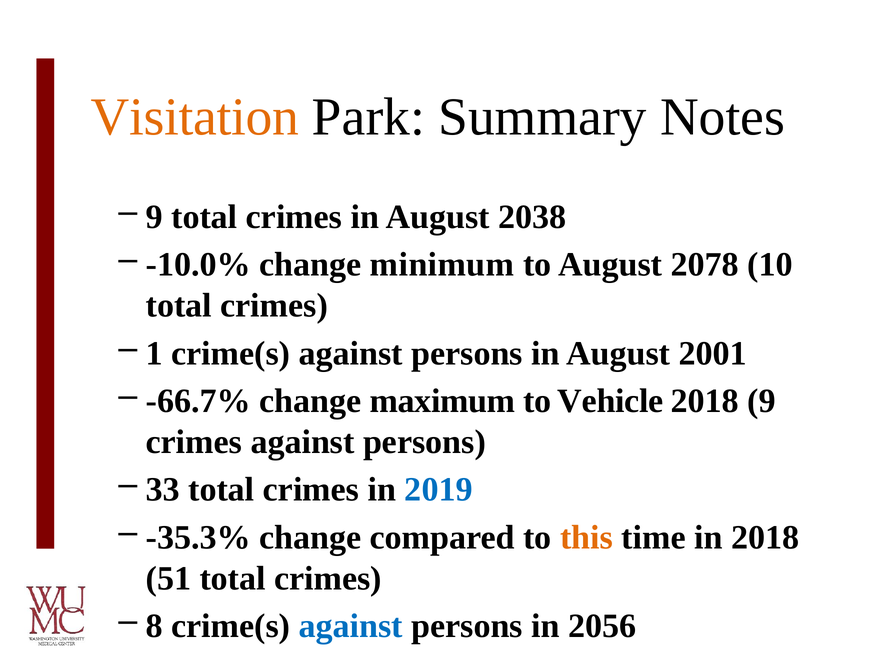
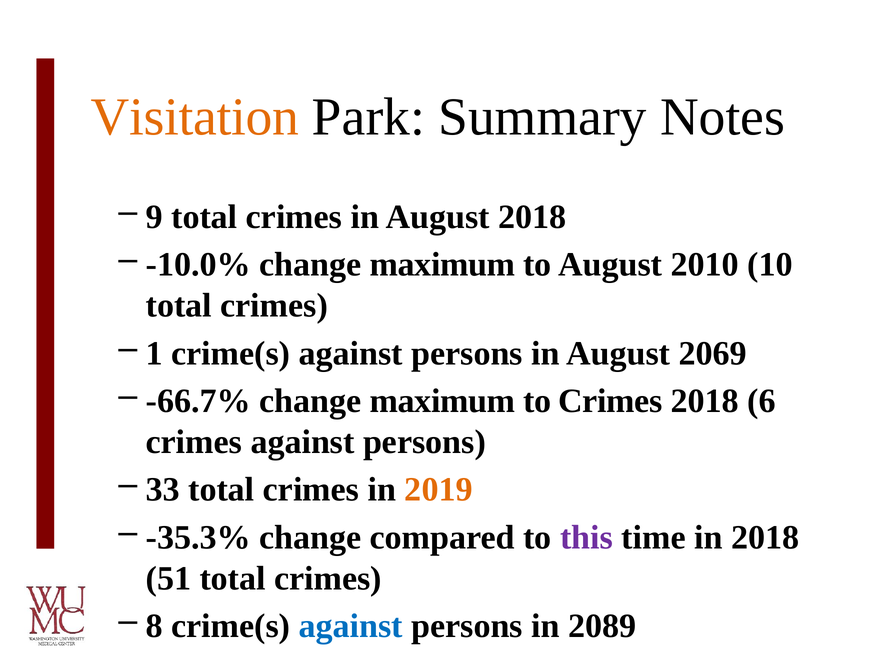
August 2038: 2038 -> 2018 (532, 217)
minimum: minimum -> maximum (442, 265)
2078: 2078 -> 2010 (705, 265)
2001: 2001 -> 2069 (713, 354)
to Vehicle: Vehicle -> Crimes (610, 402)
9: 9 -> 6 (761, 402)
2019 colour: blue -> orange (439, 490)
this colour: orange -> purple (587, 538)
2056: 2056 -> 2089 (602, 627)
